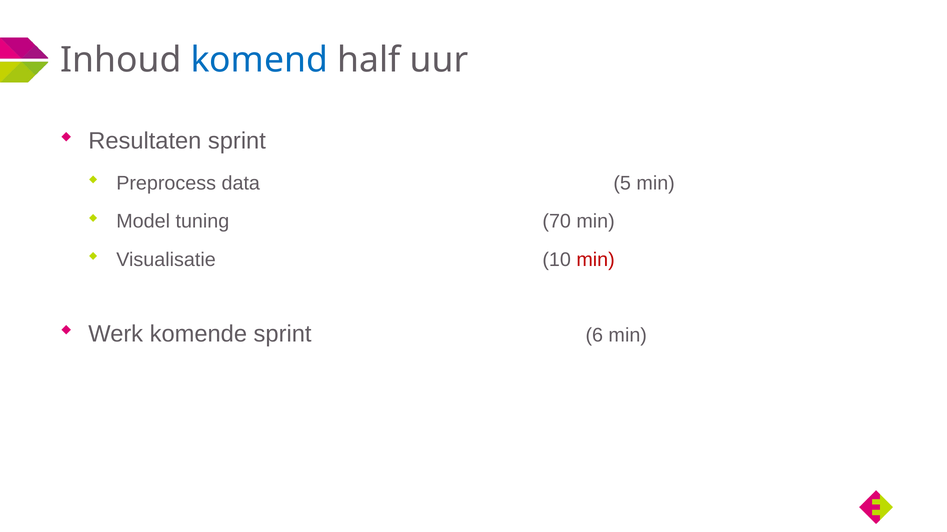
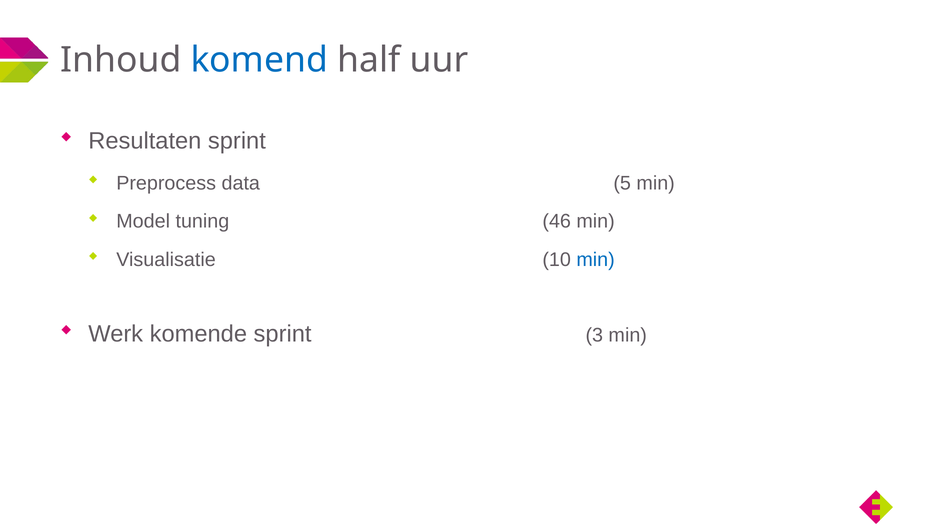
70: 70 -> 46 (557, 222)
min colour: red -> blue (596, 260)
6: 6 -> 3 (594, 336)
